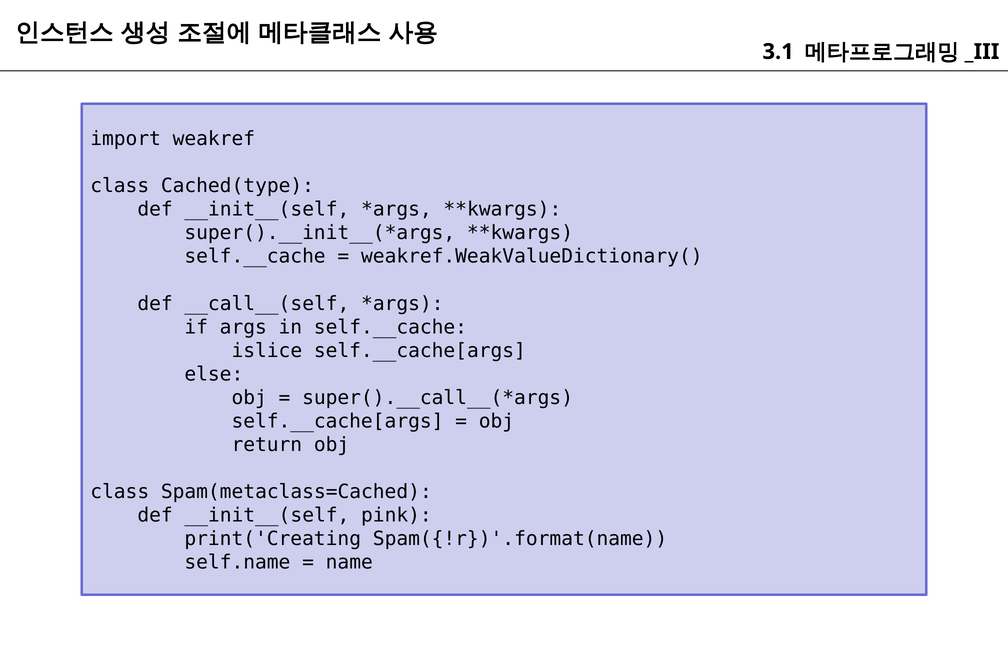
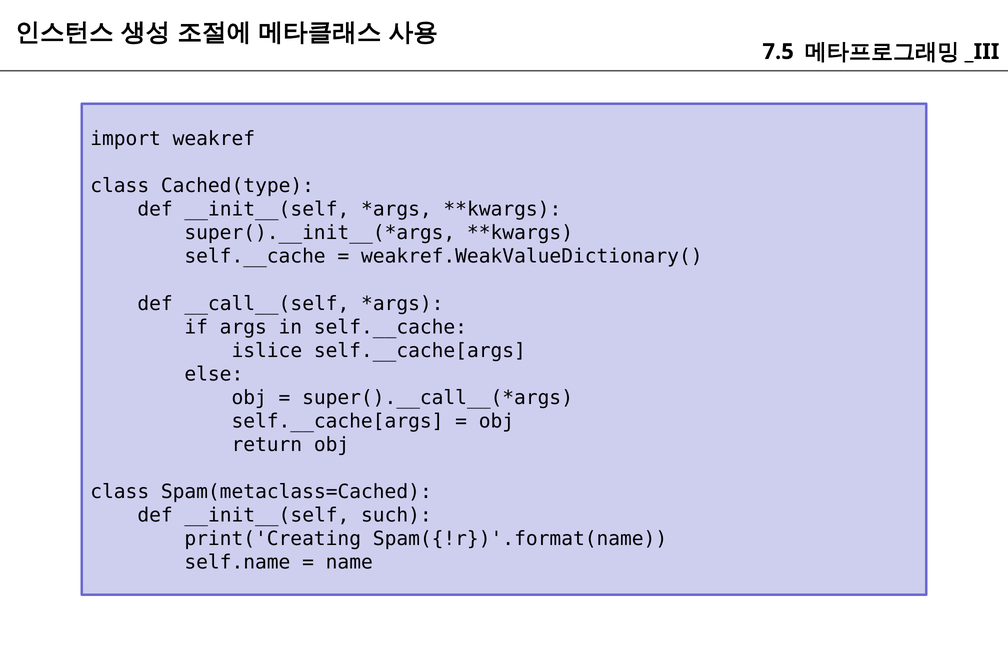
3.1: 3.1 -> 7.5 (778, 52)
pink: pink -> such (396, 515)
